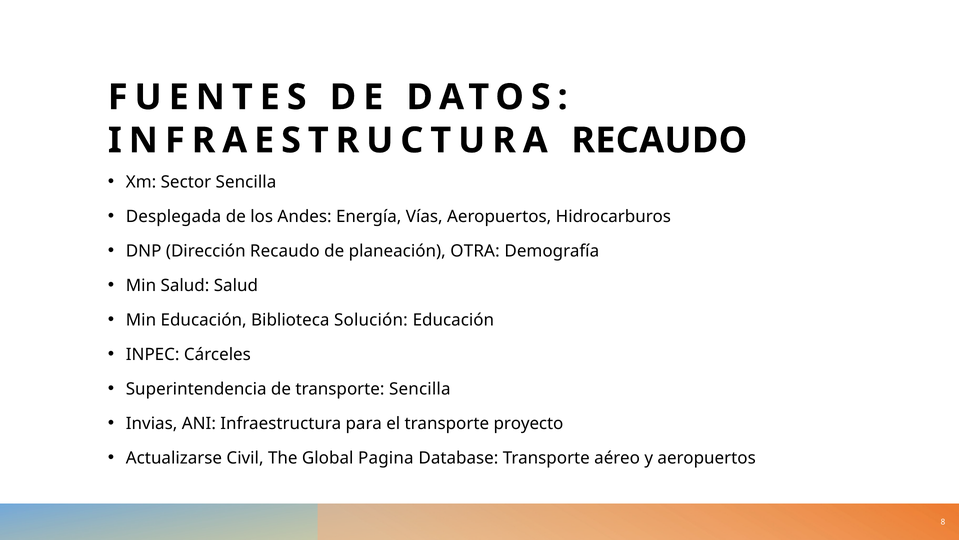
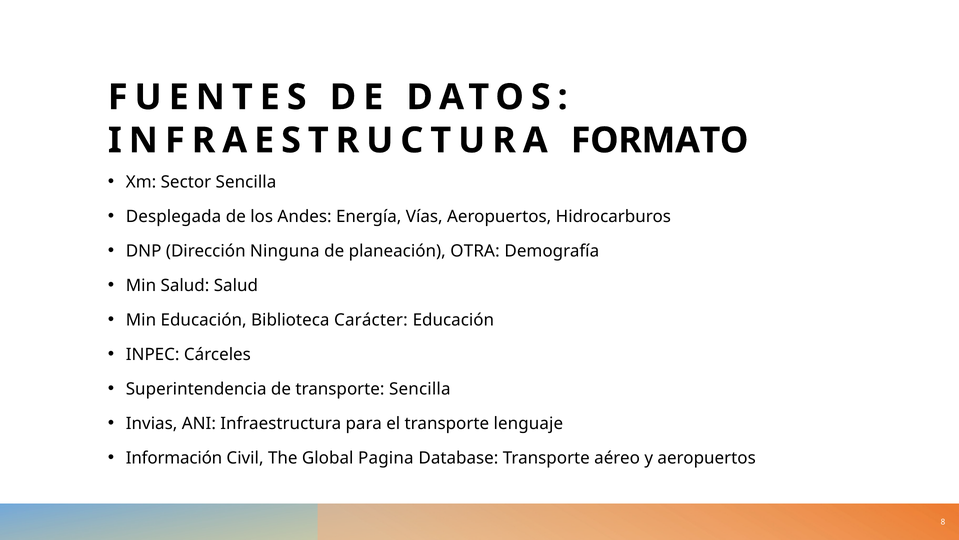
INFRAESTRUCTURA RECAUDO: RECAUDO -> FORMATO (660, 140)
Dirección Recaudo: Recaudo -> Ninguna (285, 251)
Solución: Solución -> Carácter (371, 320)
proyecto: proyecto -> lenguaje (528, 423)
Actualizarse: Actualizarse -> Información (174, 458)
